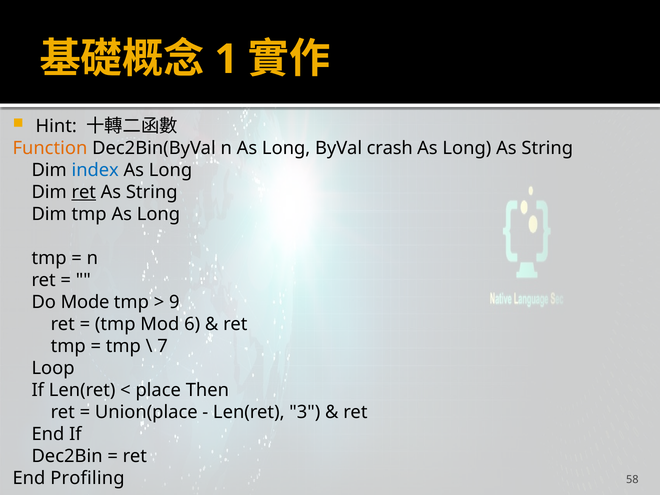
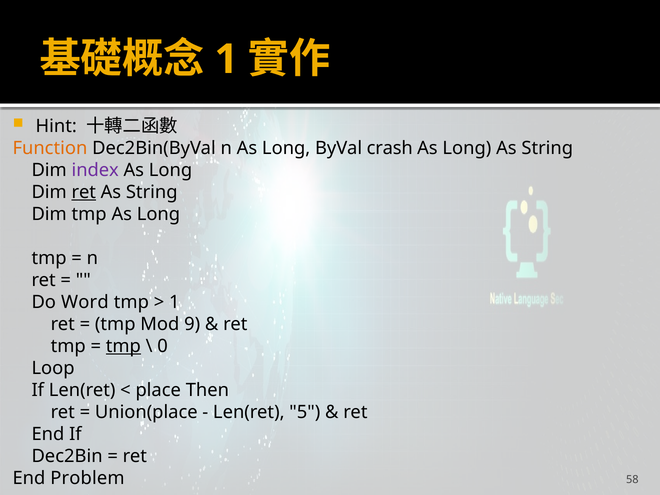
index colour: blue -> purple (95, 170)
Mode: Mode -> Word (85, 302)
9: 9 -> 1 (174, 302)
6: 6 -> 9 (192, 324)
tmp underline: none -> present (123, 346)
7: 7 -> 0 (163, 346)
3: 3 -> 5 (305, 412)
Profiling: Profiling -> Problem (87, 478)
